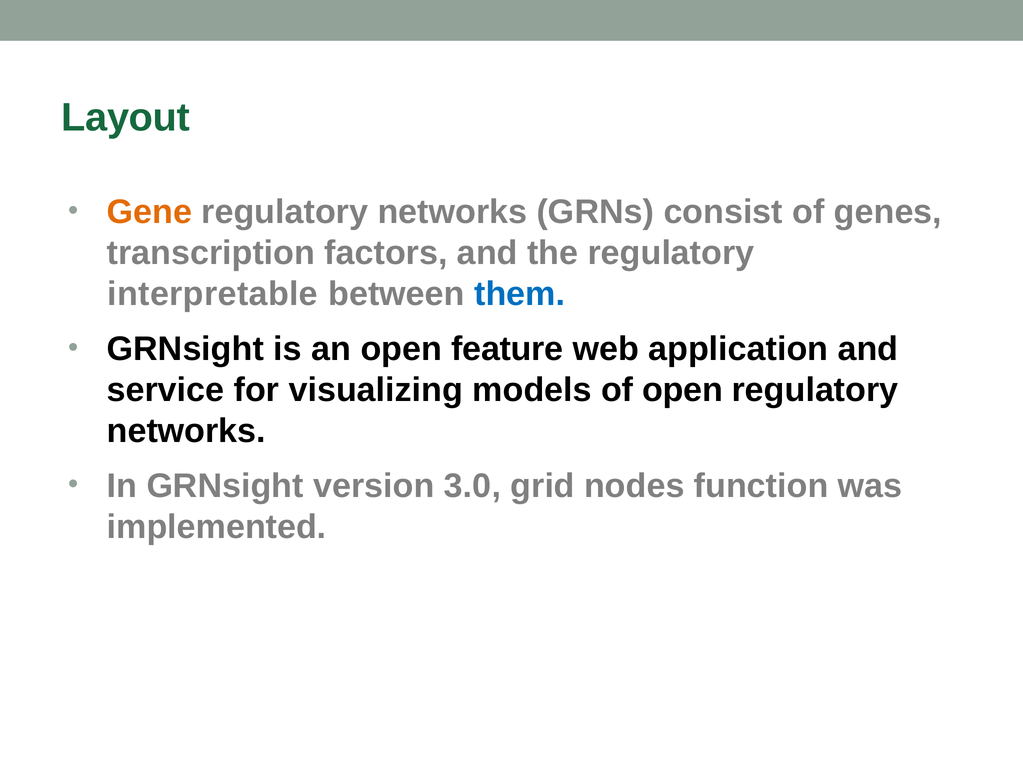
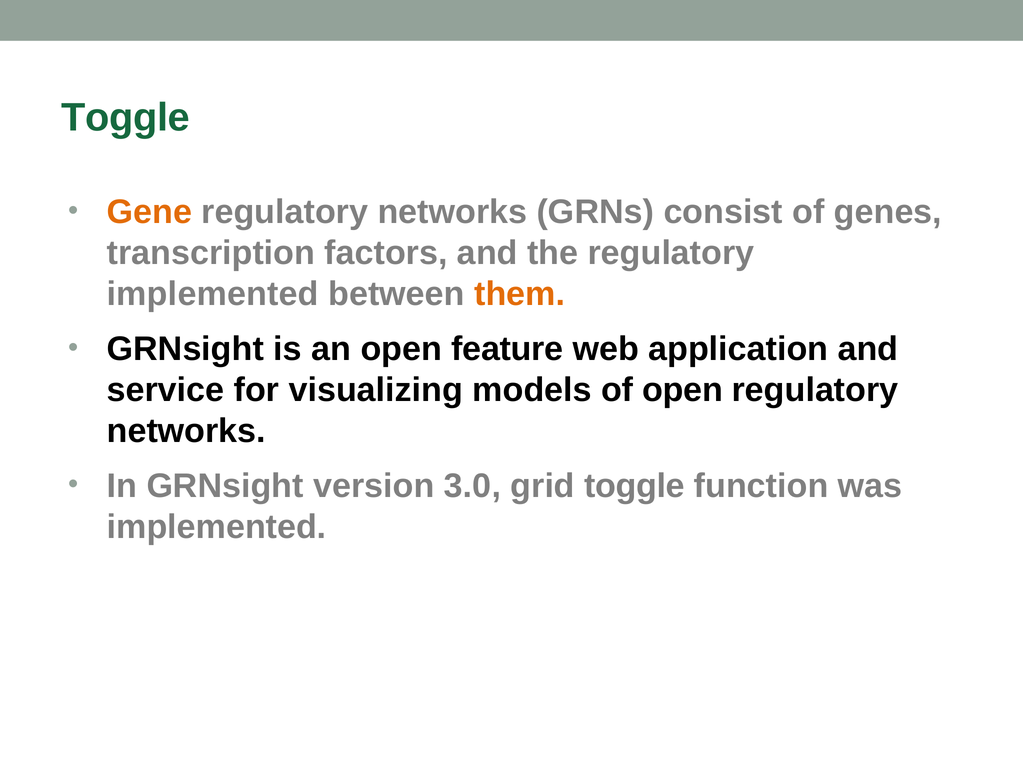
Layout: Layout -> Toggle (126, 118)
interpretable: interpretable -> implemented (213, 294)
them colour: blue -> orange (520, 294)
grid nodes: nodes -> toggle (634, 486)
